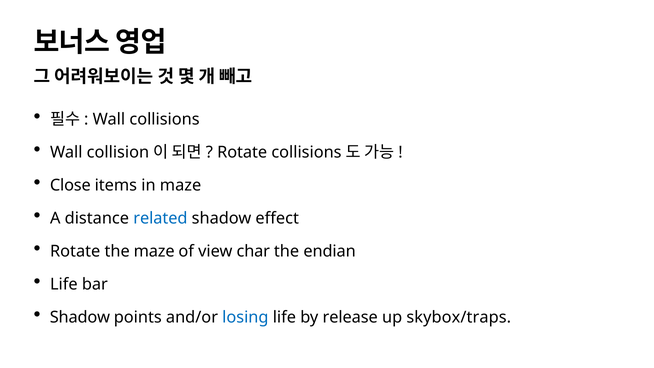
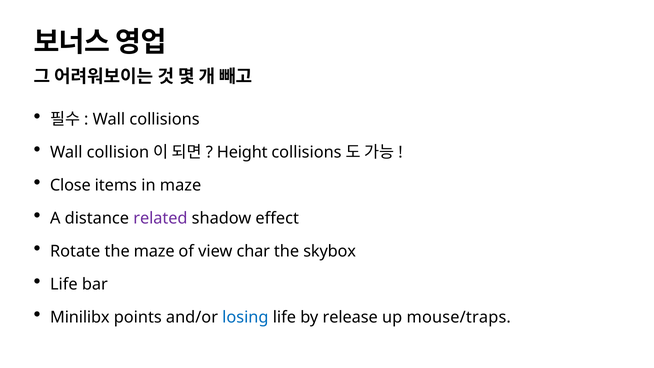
Rotate: Rotate -> Height (242, 152)
related colour: blue -> purple (160, 218)
endian: endian -> skybox (330, 251)
Shadow: Shadow -> Minilibx (80, 317)
skybox/traps: skybox/traps -> mouse/traps (459, 317)
